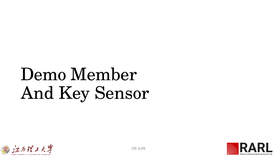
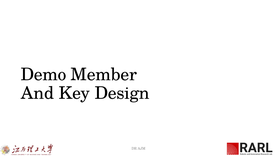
Sensor: Sensor -> Design (122, 93)
